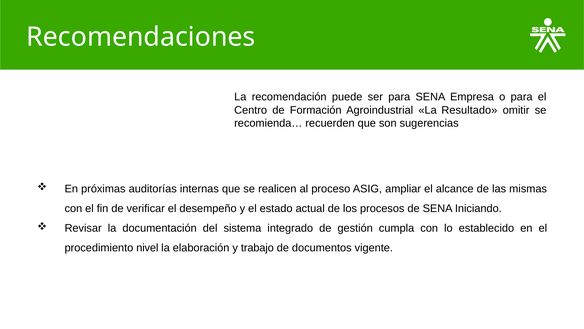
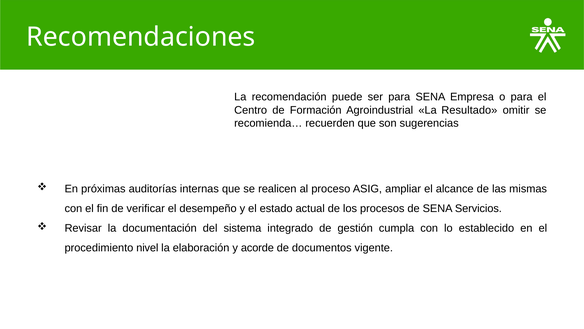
Iniciando: Iniciando -> Servicios (478, 208)
trabajo: trabajo -> acorde (257, 248)
